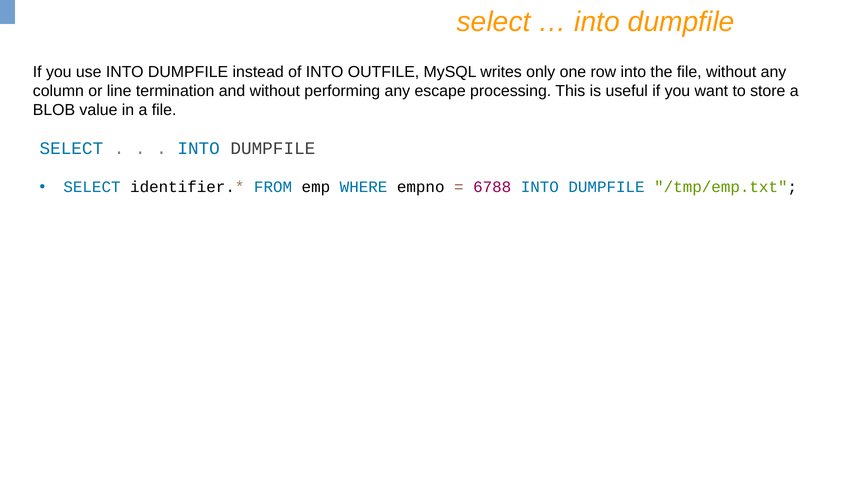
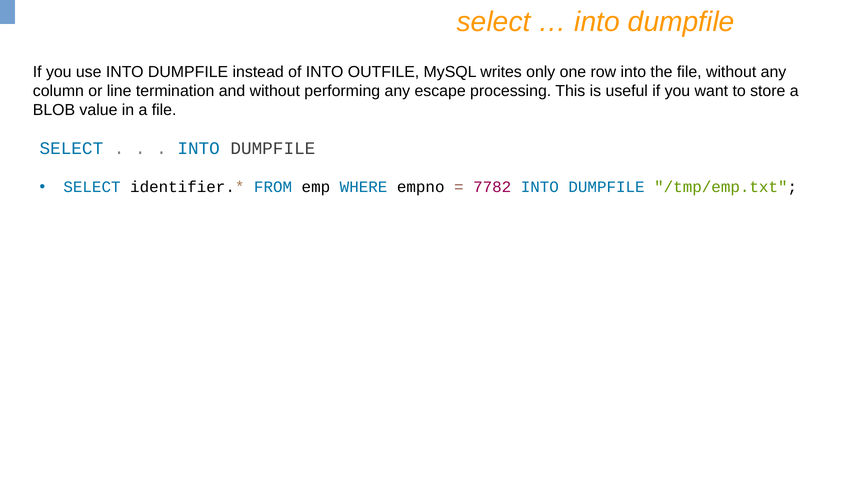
6788: 6788 -> 7782 (492, 187)
